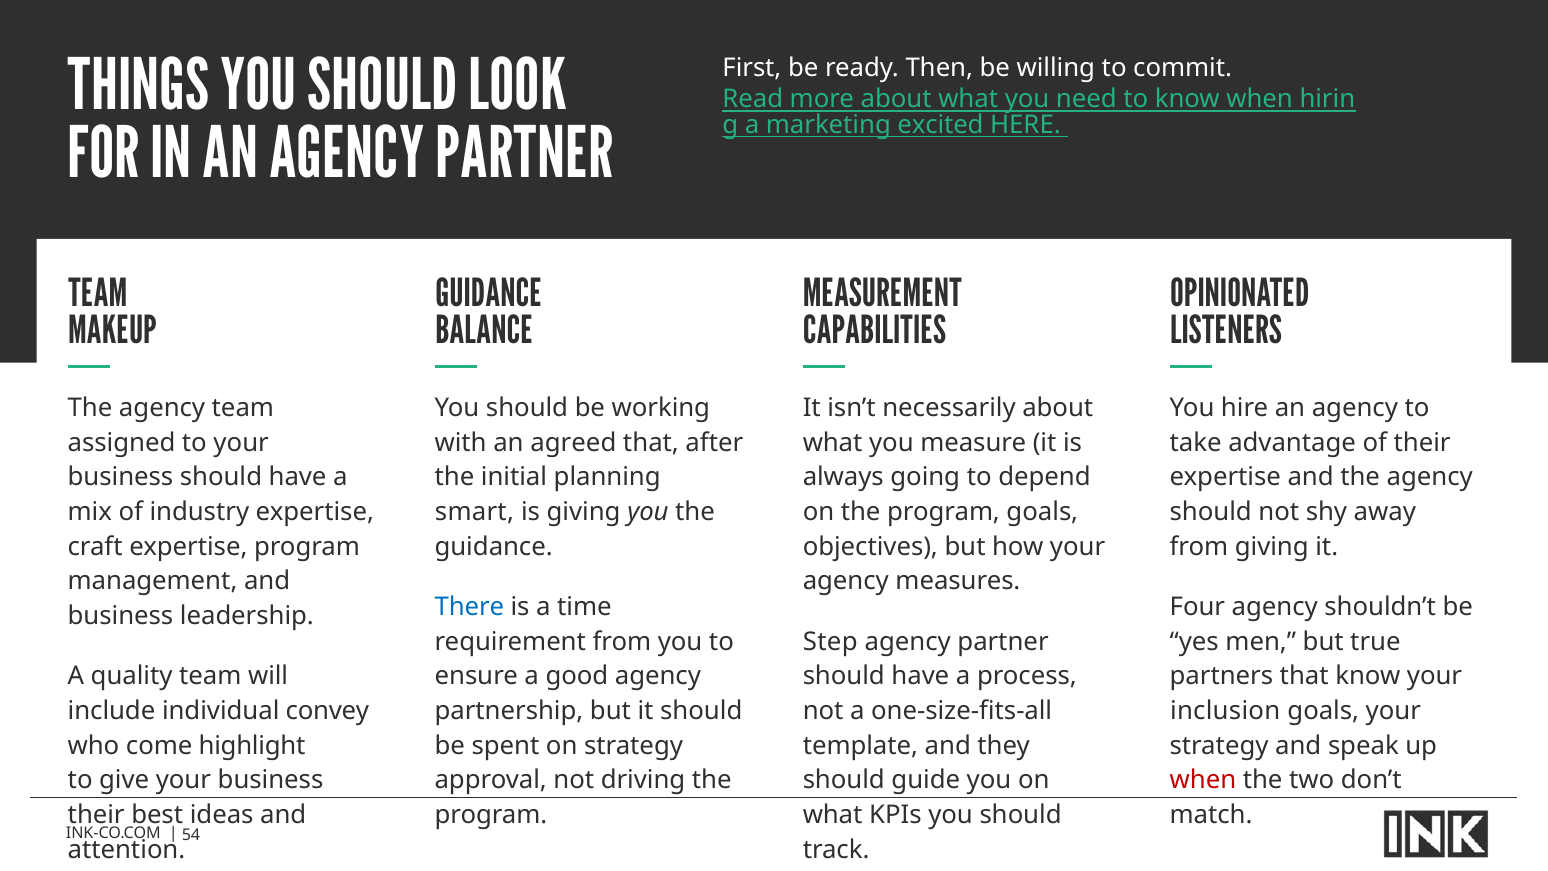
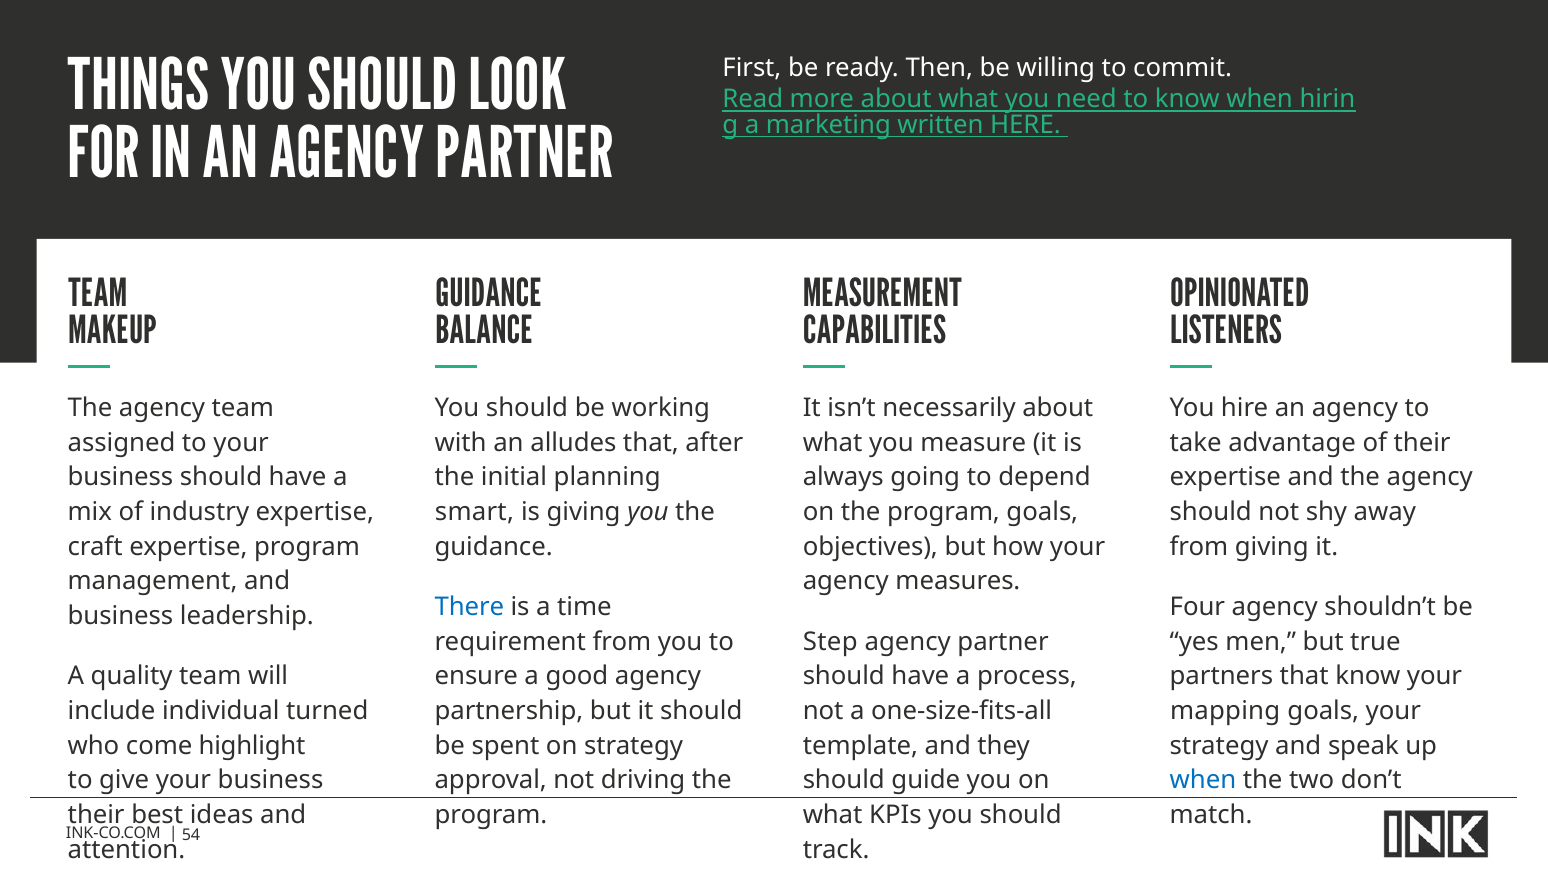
excited: excited -> written (941, 125)
agreed: agreed -> alludes (573, 442)
convey: convey -> turned (327, 711)
inclusion: inclusion -> mapping (1225, 711)
when colour: red -> blue (1203, 780)
